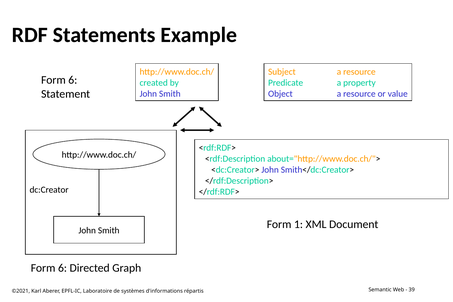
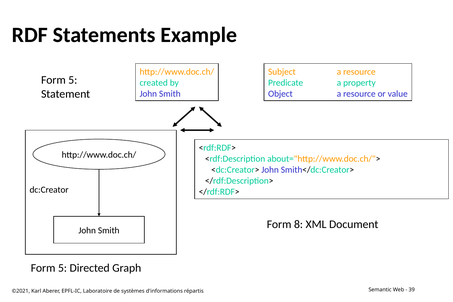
6: 6 -> 5 (73, 80)
1: 1 -> 8 (299, 224)
6: 6 -> 5 (63, 268)
